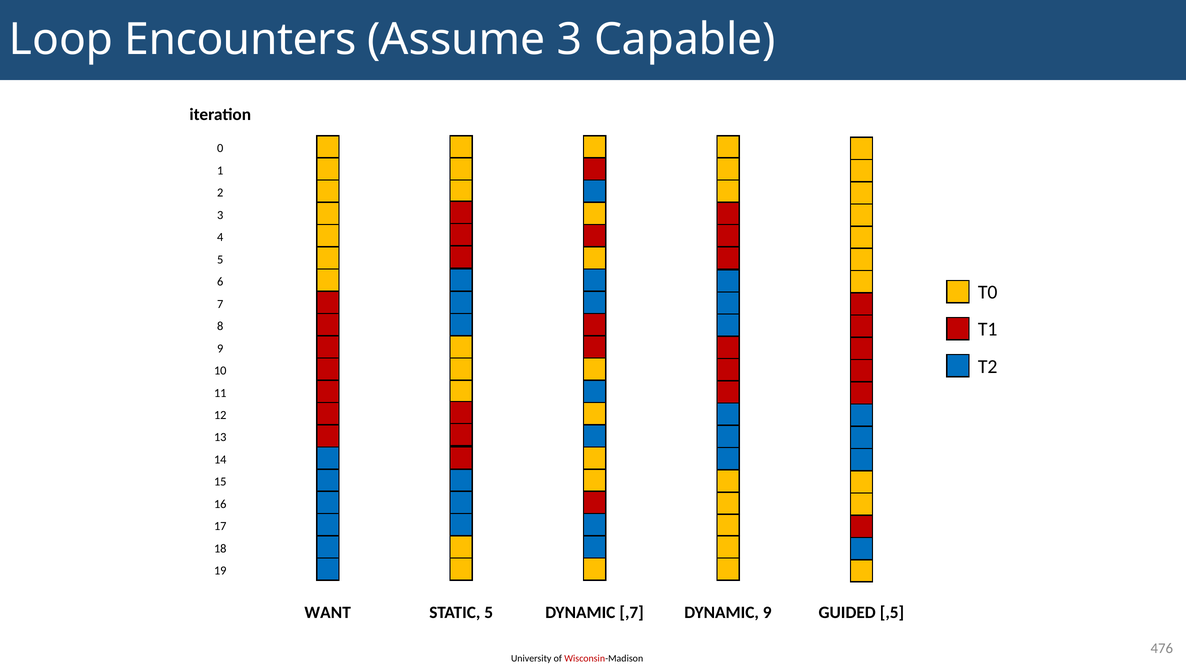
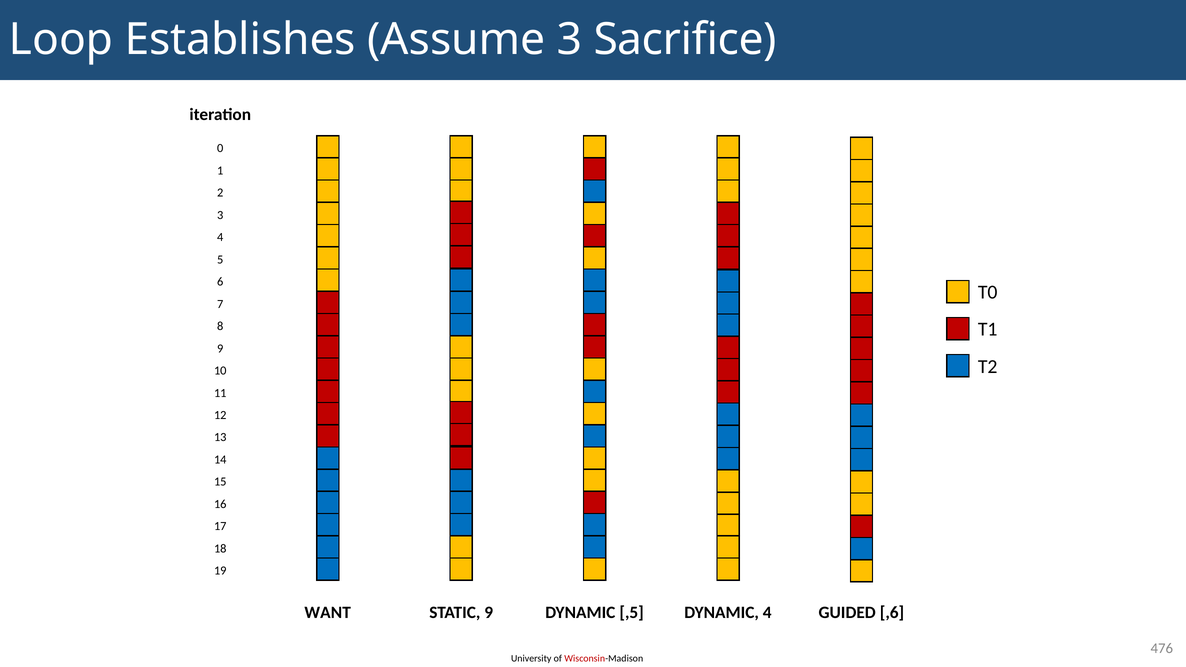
Encounters: Encounters -> Establishes (240, 40)
Capable: Capable -> Sacrifice (685, 40)
STATIC 5: 5 -> 9 (489, 613)
,7: ,7 -> ,5 (632, 613)
DYNAMIC 9: 9 -> 4 (767, 613)
,5: ,5 -> ,6 (892, 613)
